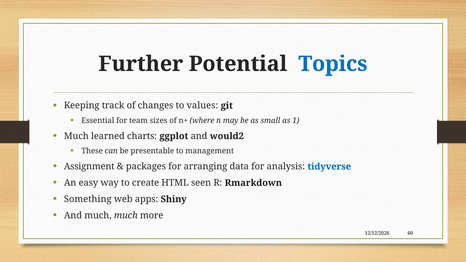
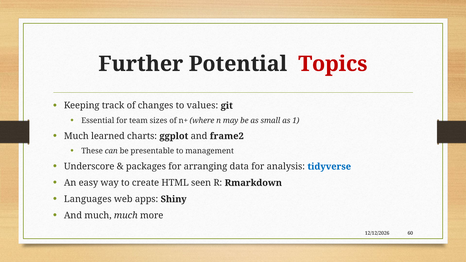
Topics colour: blue -> red (333, 64)
would2: would2 -> frame2 (227, 136)
Assignment: Assignment -> Underscore (89, 167)
Something: Something -> Languages (88, 199)
